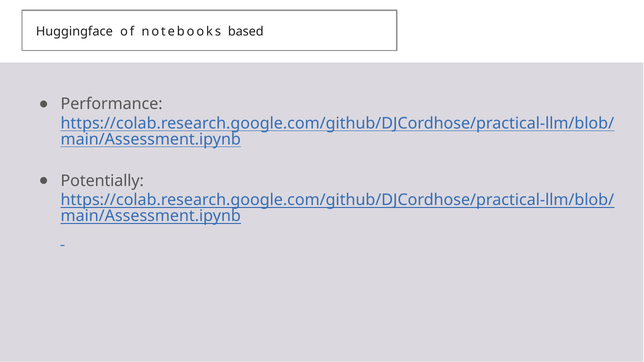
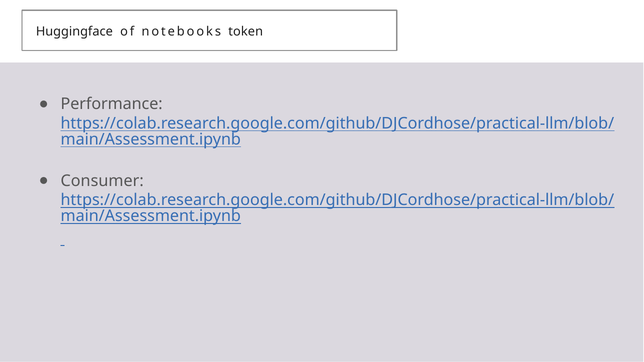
based: based -> token (246, 32)
Potentially: Potentially -> Consumer (102, 181)
